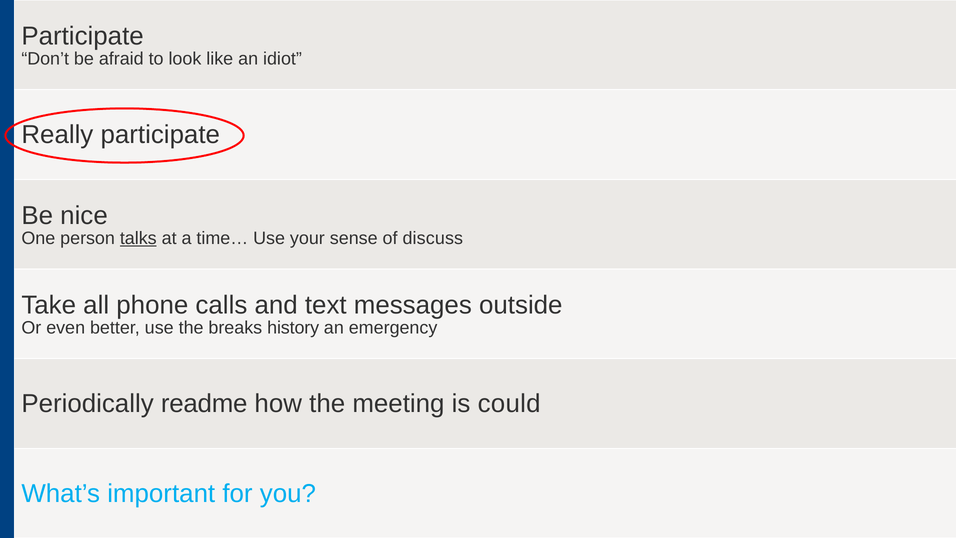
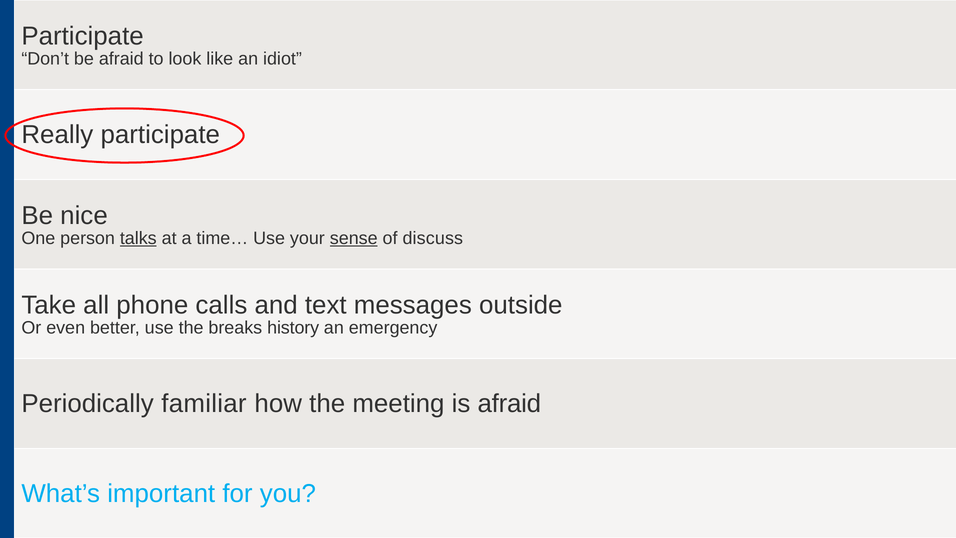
sense underline: none -> present (354, 238)
readme: readme -> familiar (204, 404)
is could: could -> afraid (509, 404)
